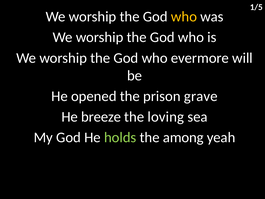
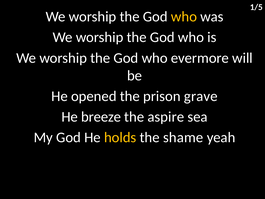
loving: loving -> aspire (166, 117)
holds colour: light green -> yellow (120, 137)
among: among -> shame (183, 137)
